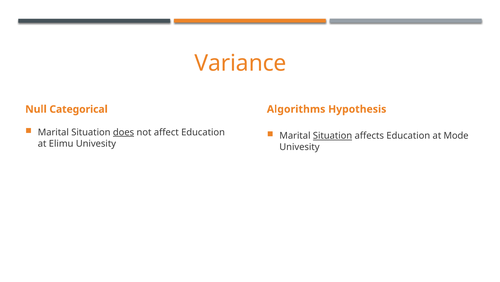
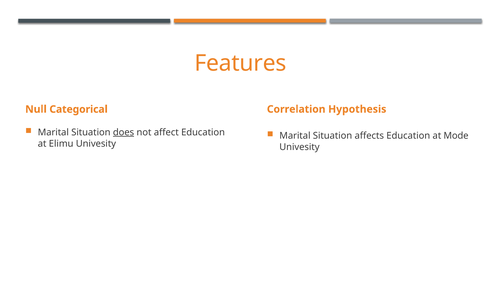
Variance: Variance -> Features (241, 63)
Algorithms: Algorithms -> Correlation (296, 109)
Situation underline: present -> none (333, 136)
